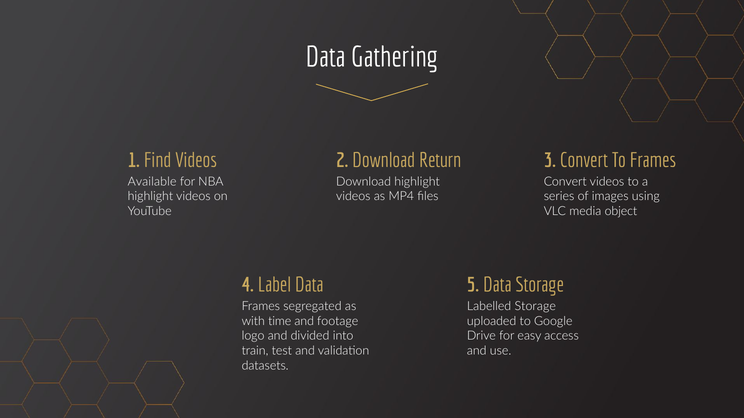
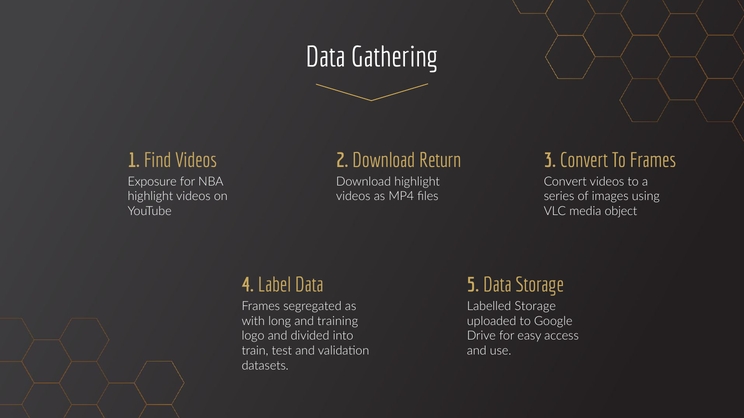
Available: Available -> Exposure (152, 182)
time: time -> long (280, 321)
footage: footage -> training (338, 321)
